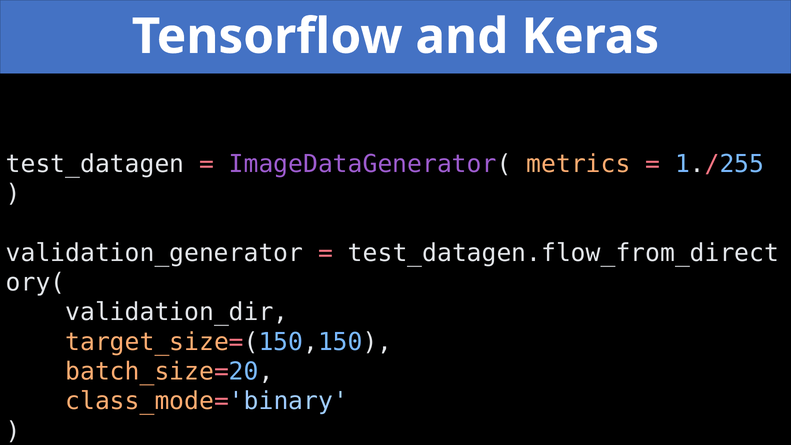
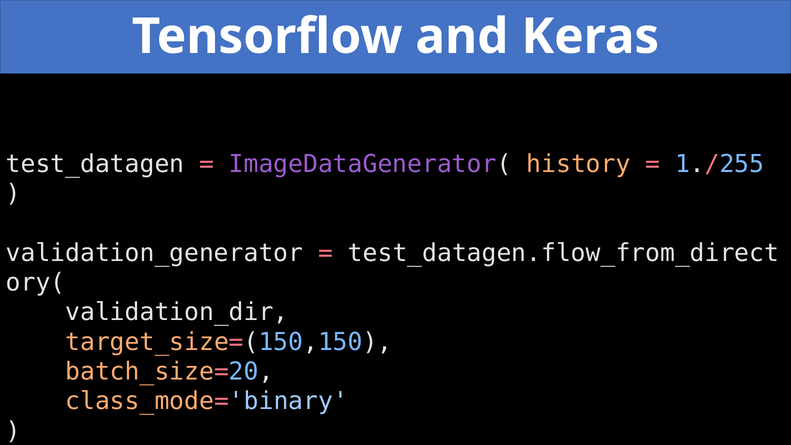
metrics: metrics -> history (579, 164)
